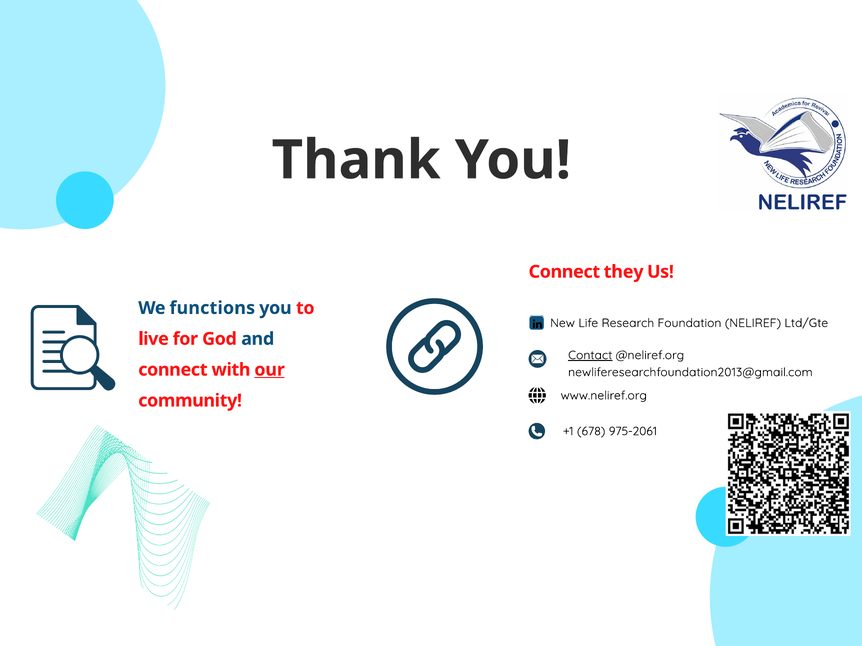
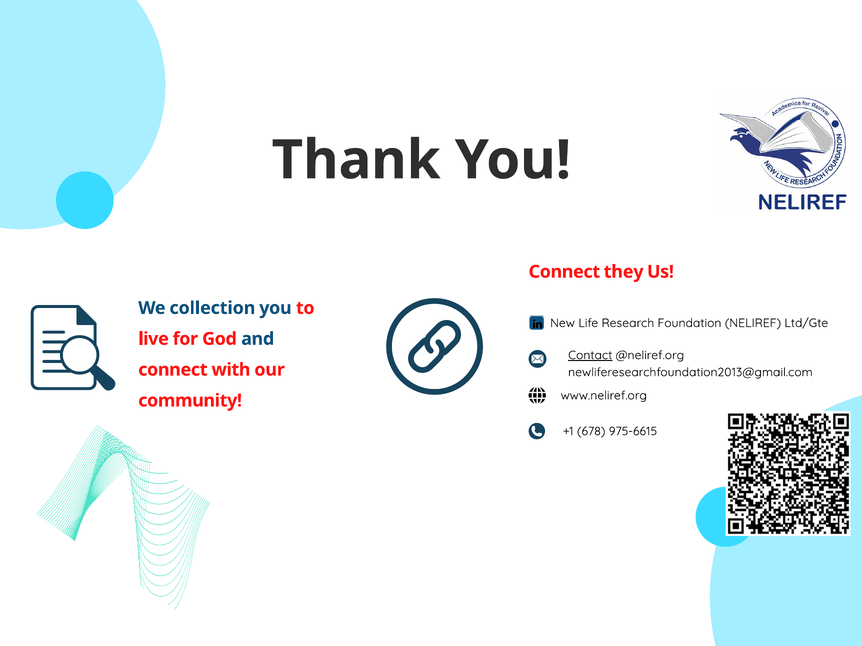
functions: functions -> collection (212, 308)
our underline: present -> none (270, 370)
975-2061: 975-2061 -> 975-6615 (633, 432)
